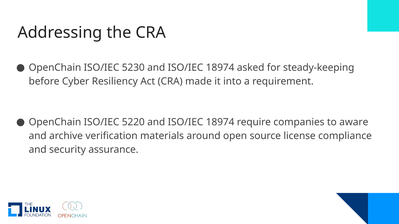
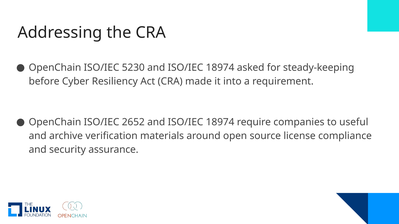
5220: 5220 -> 2652 (133, 122)
aware: aware -> useful (354, 122)
